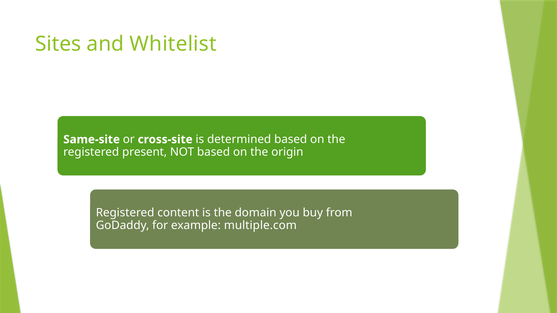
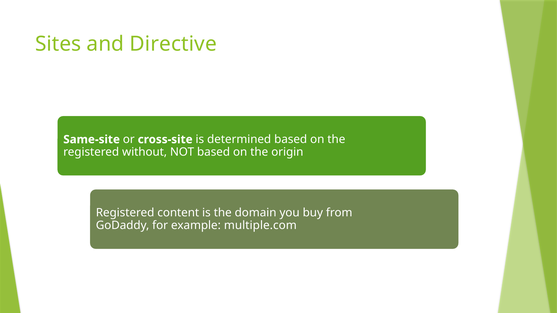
Whitelist: Whitelist -> Directive (173, 44)
present: present -> without (145, 152)
